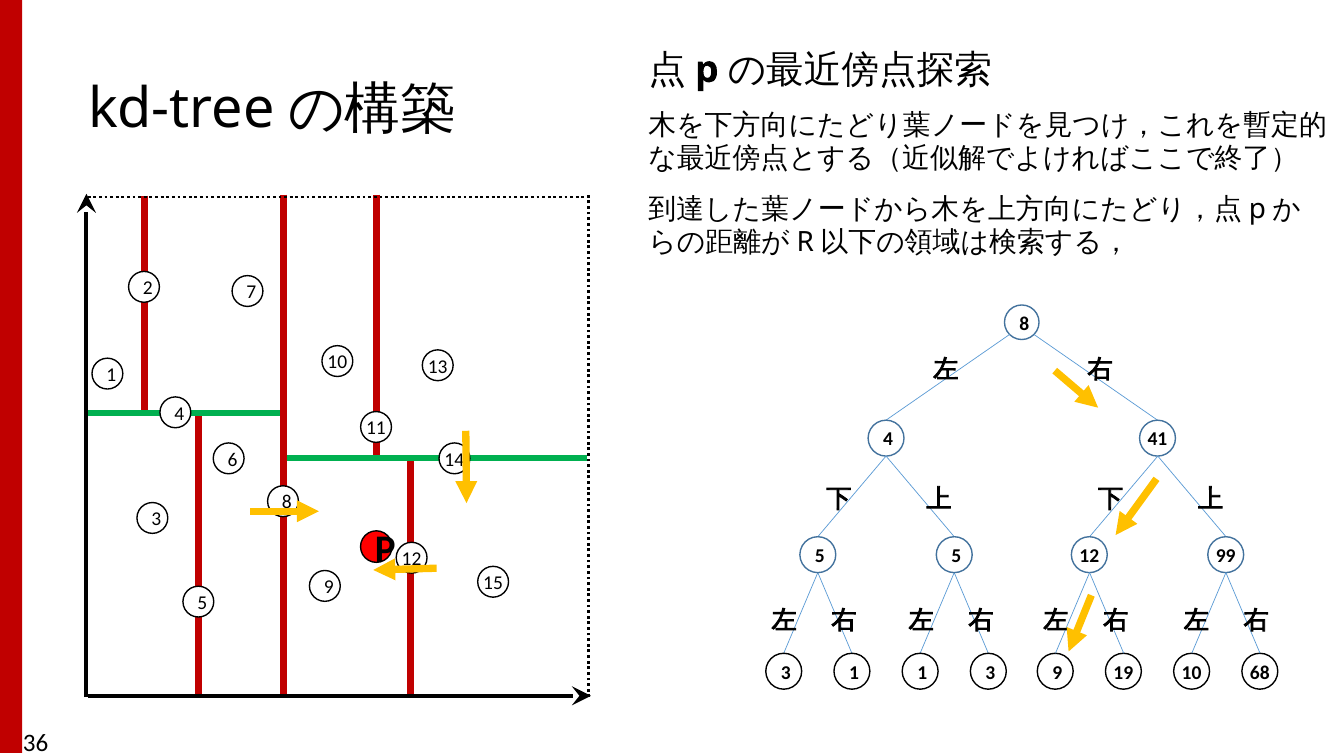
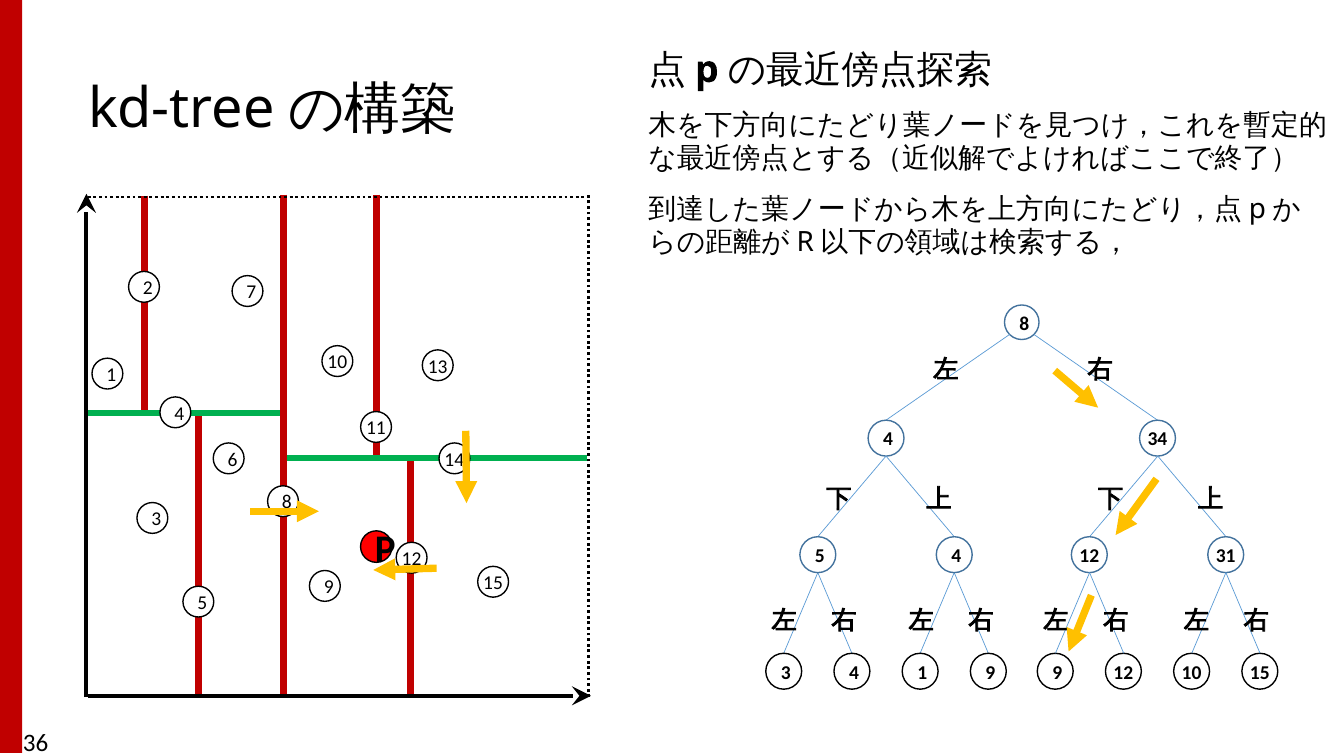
41: 41 -> 34 (1157, 439)
5 5: 5 -> 4 (956, 556)
99: 99 -> 31 (1226, 556)
3 1: 1 -> 4 (854, 672)
1 3: 3 -> 9 (990, 672)
9 19: 19 -> 12 (1123, 672)
10 68: 68 -> 15 (1260, 672)
